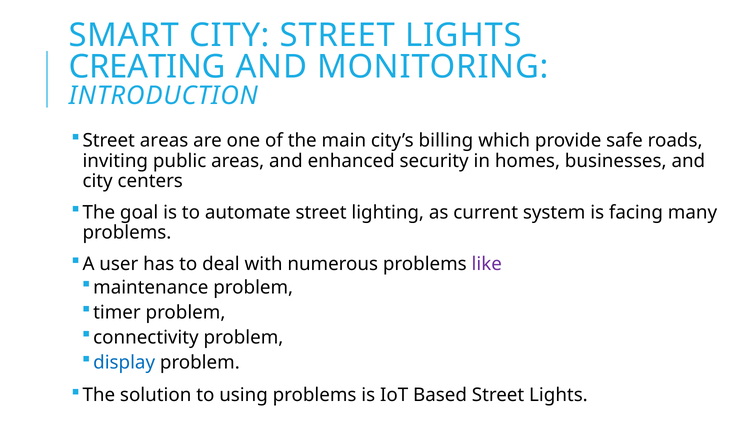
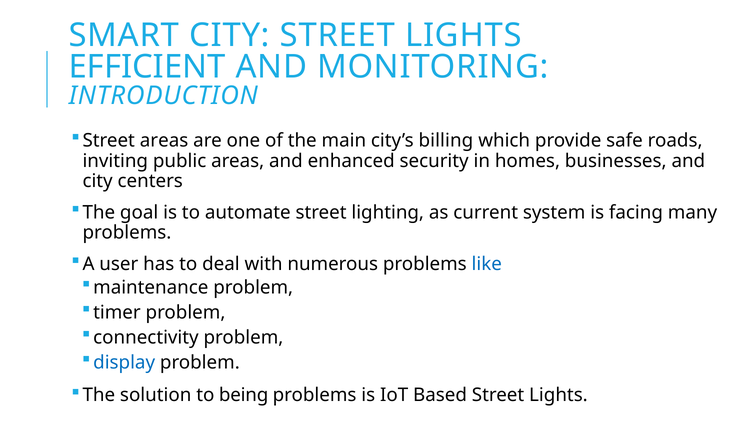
CREATING: CREATING -> EFFICIENT (147, 67)
like colour: purple -> blue (487, 264)
using: using -> being (244, 395)
